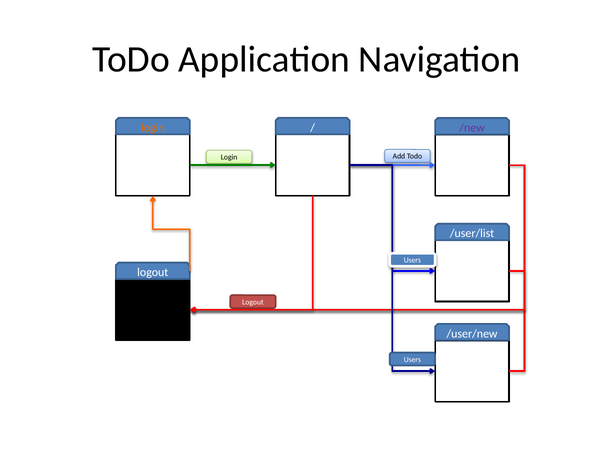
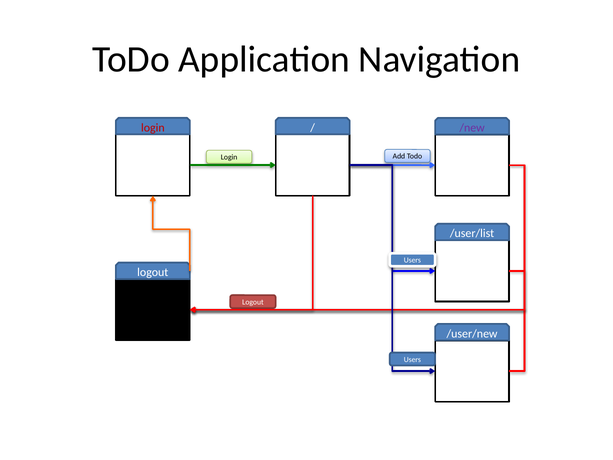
login colour: orange -> red (153, 128)
